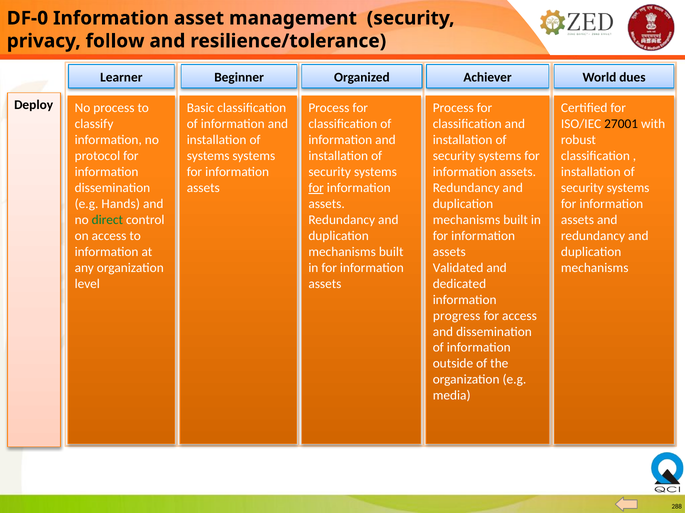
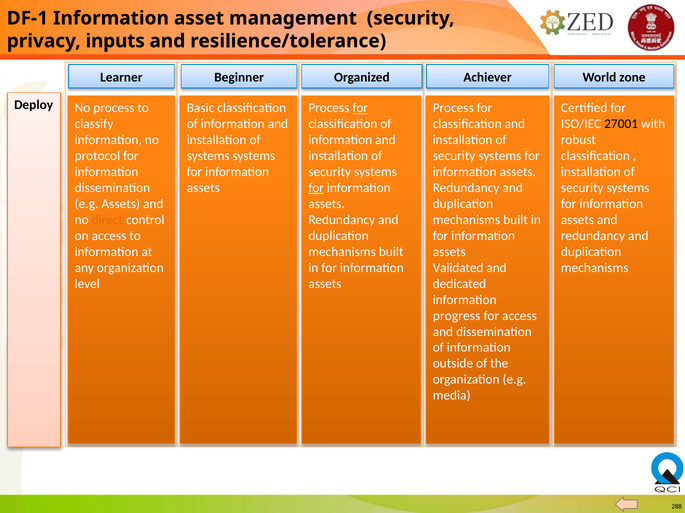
DF-0: DF-0 -> DF-1 (27, 18)
follow: follow -> inputs (115, 41)
dues: dues -> zone (632, 77)
for underline: none -> present (360, 108)
e.g Hands: Hands -> Assets (121, 204)
direct colour: green -> orange (107, 220)
